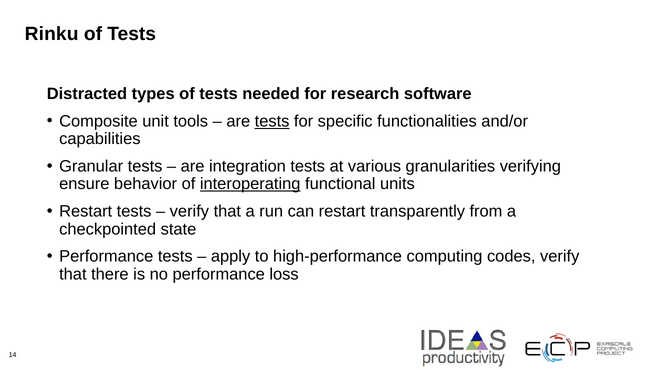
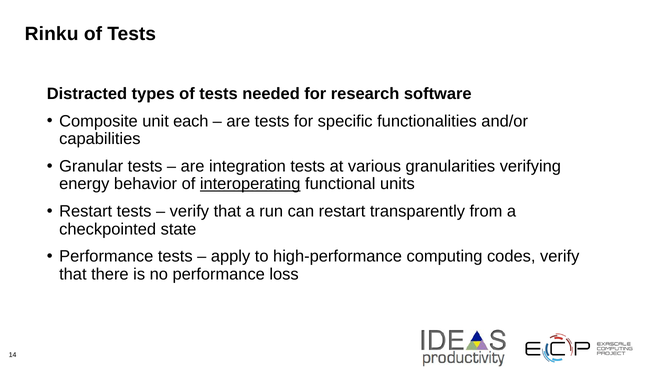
tools: tools -> each (191, 121)
tests underline: present -> none (272, 121)
ensure: ensure -> energy (84, 184)
